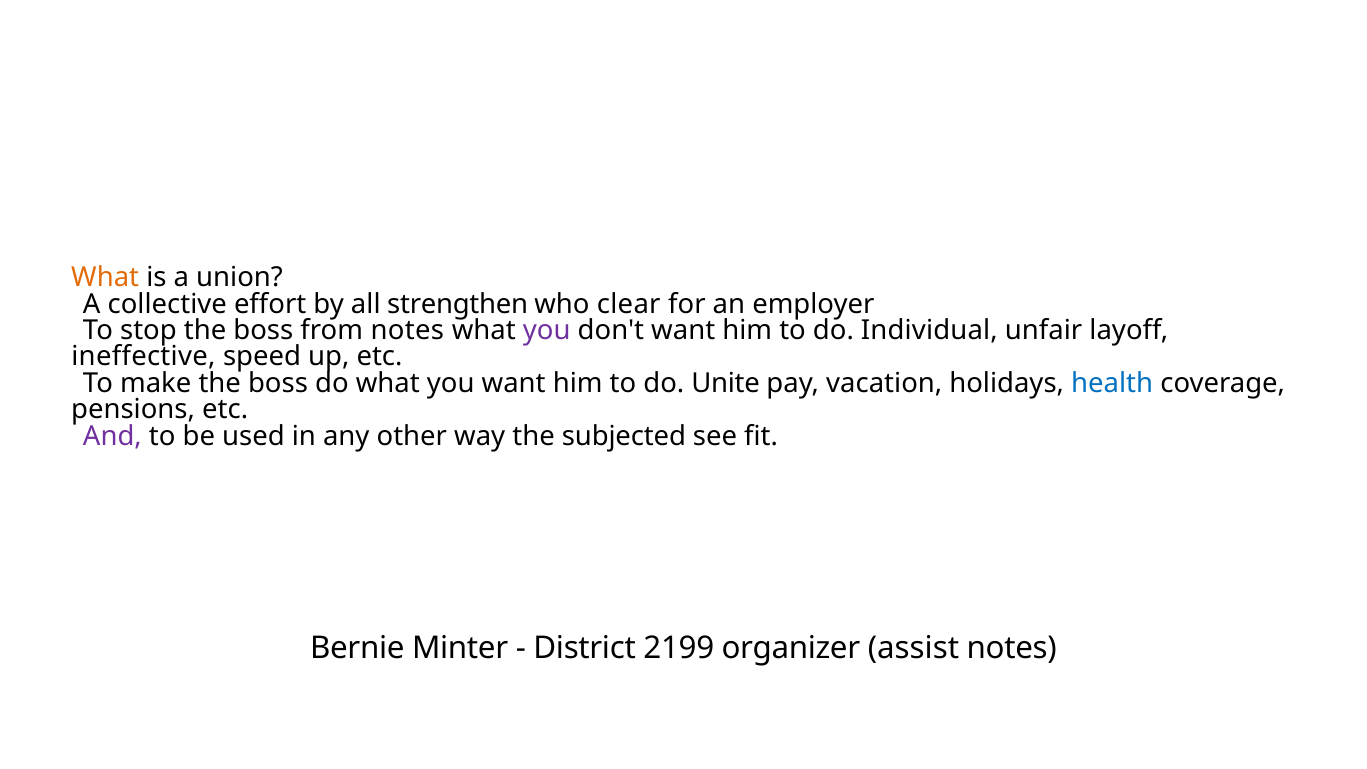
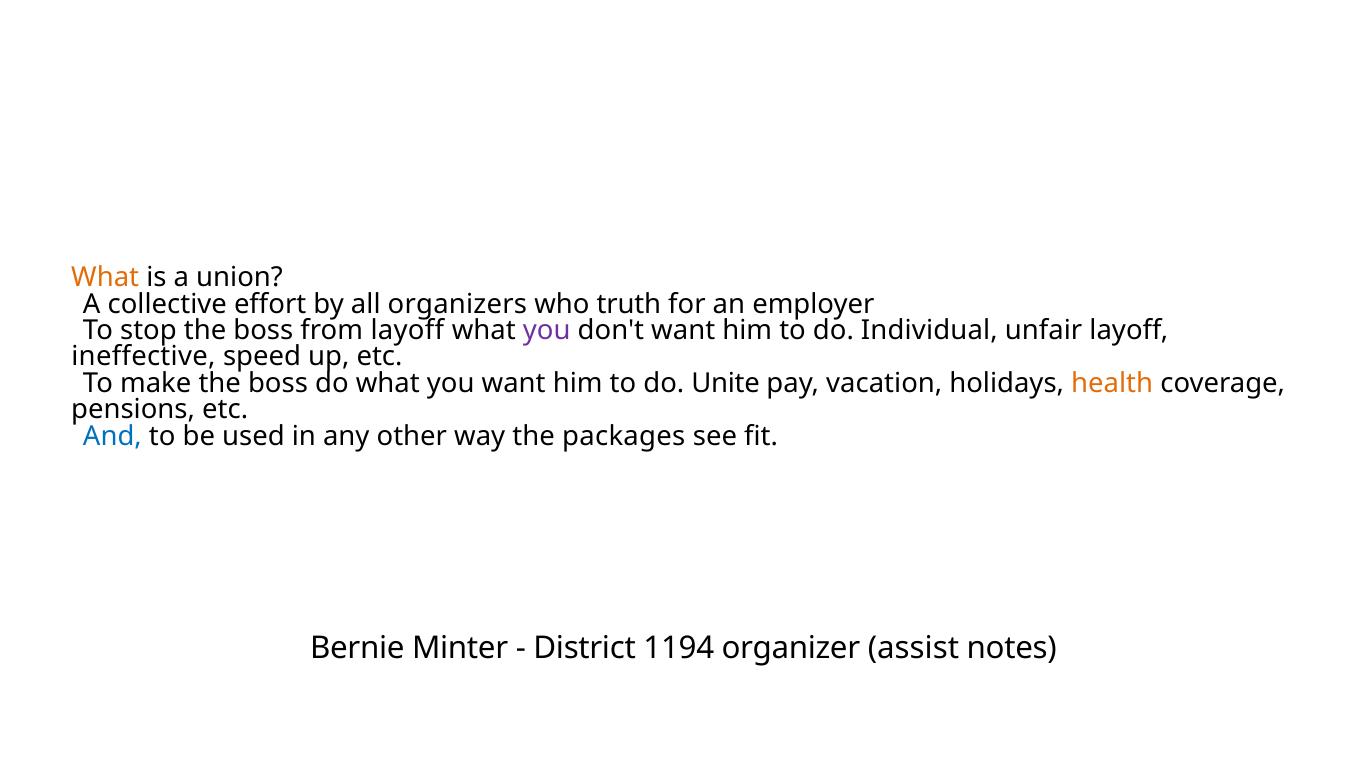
strengthen: strengthen -> organizers (457, 304)
clear: clear -> truth (629, 304)
from notes: notes -> layoff (407, 330)
health colour: blue -> orange (1112, 383)
And colour: purple -> blue (112, 436)
subjected: subjected -> packages (624, 436)
2199: 2199 -> 1194 (679, 648)
